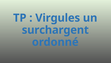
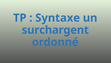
Virgules: Virgules -> Syntaxe (58, 18)
